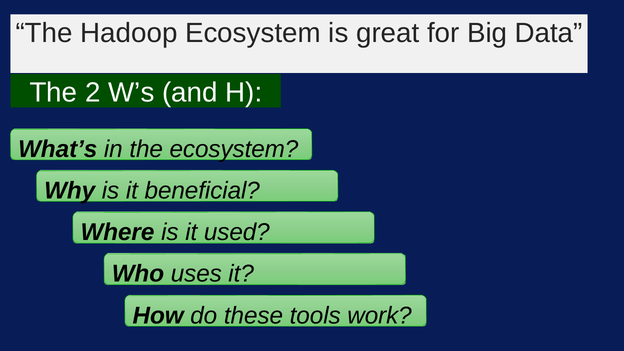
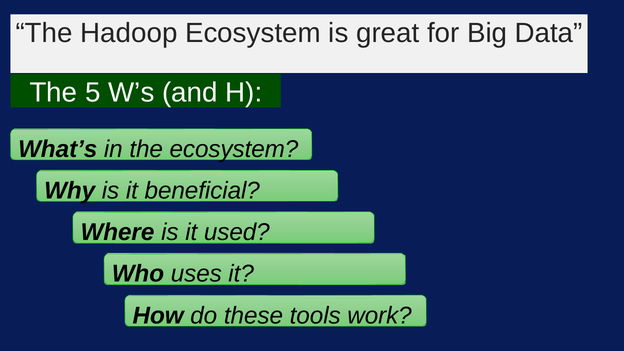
2: 2 -> 5 (93, 93)
